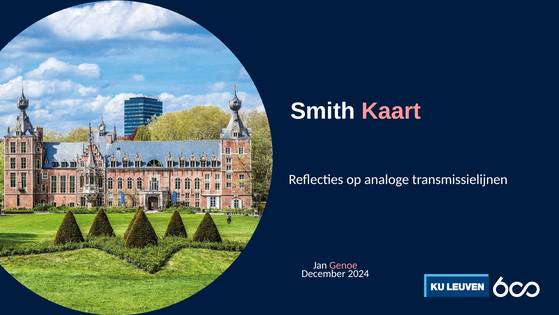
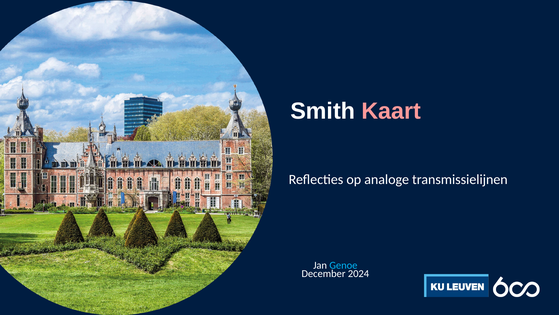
Genoe colour: pink -> light blue (343, 265)
